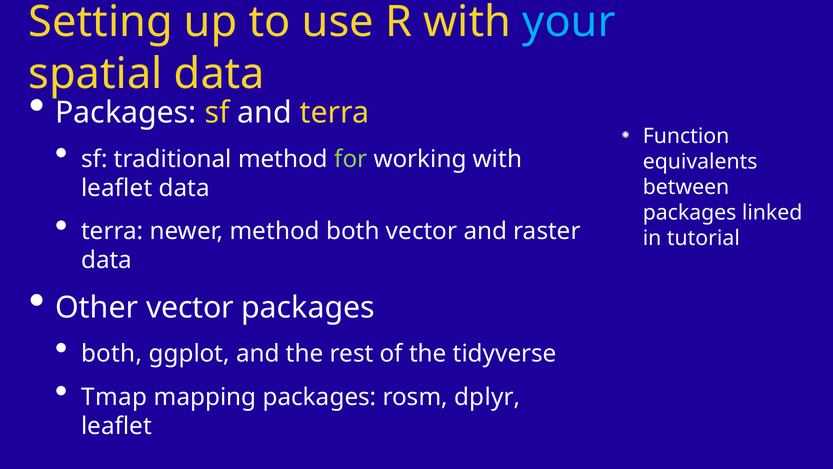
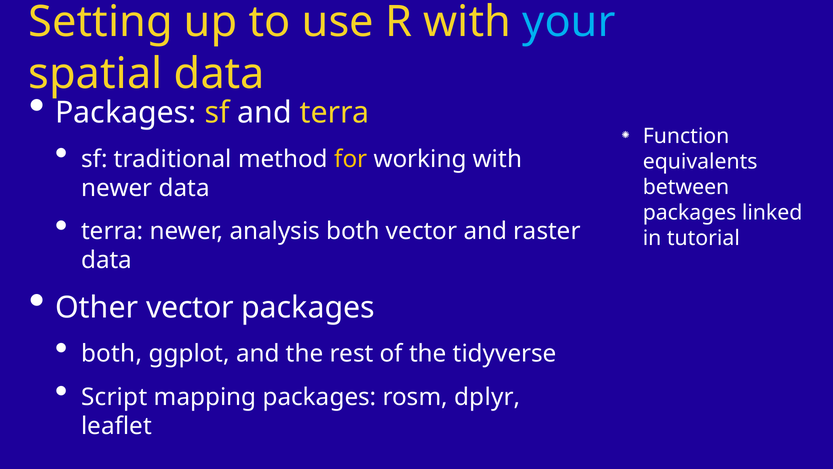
for colour: light green -> yellow (351, 159)
leaflet: leaflet -> newer (117, 188)
newer method: method -> analysis (275, 231)
Tmap: Tmap -> Script (114, 397)
